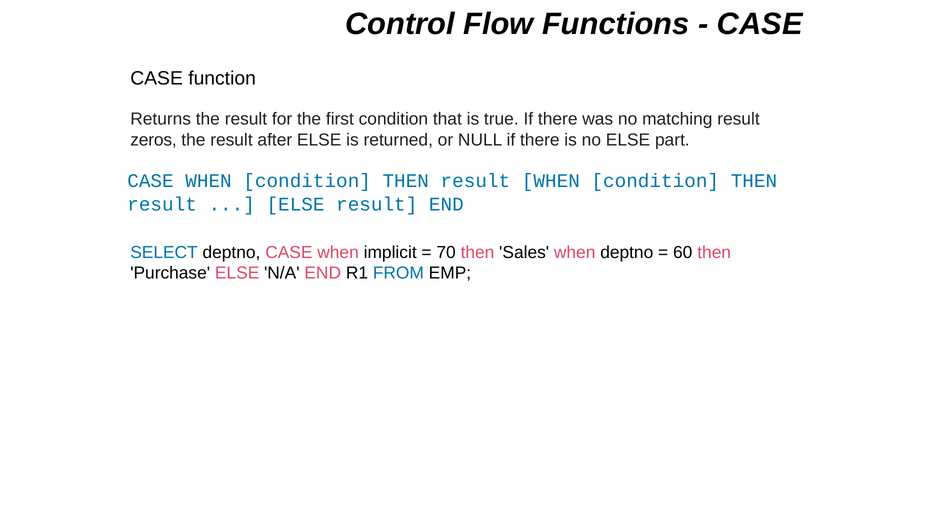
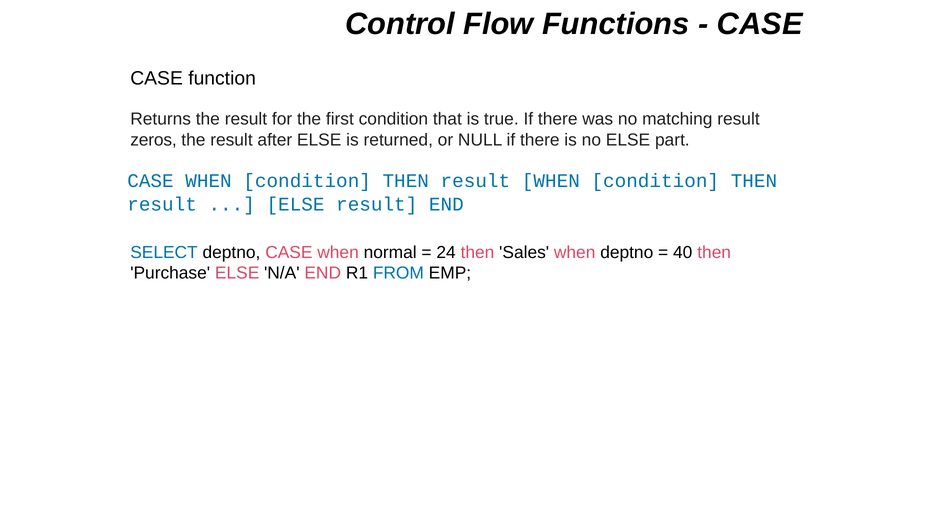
implicit: implicit -> normal (390, 252)
70: 70 -> 24 (446, 252)
60: 60 -> 40 (683, 252)
